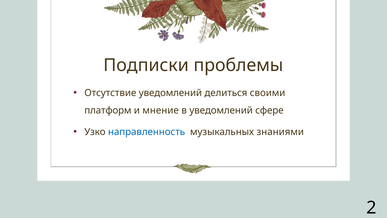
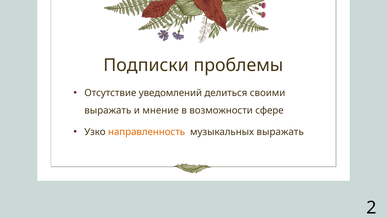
платформ: платформ -> выражать (108, 110)
в уведомлений: уведомлений -> возможности (221, 110)
направленность colour: blue -> orange (147, 132)
музыкальных знаниями: знаниями -> выражать (280, 132)
